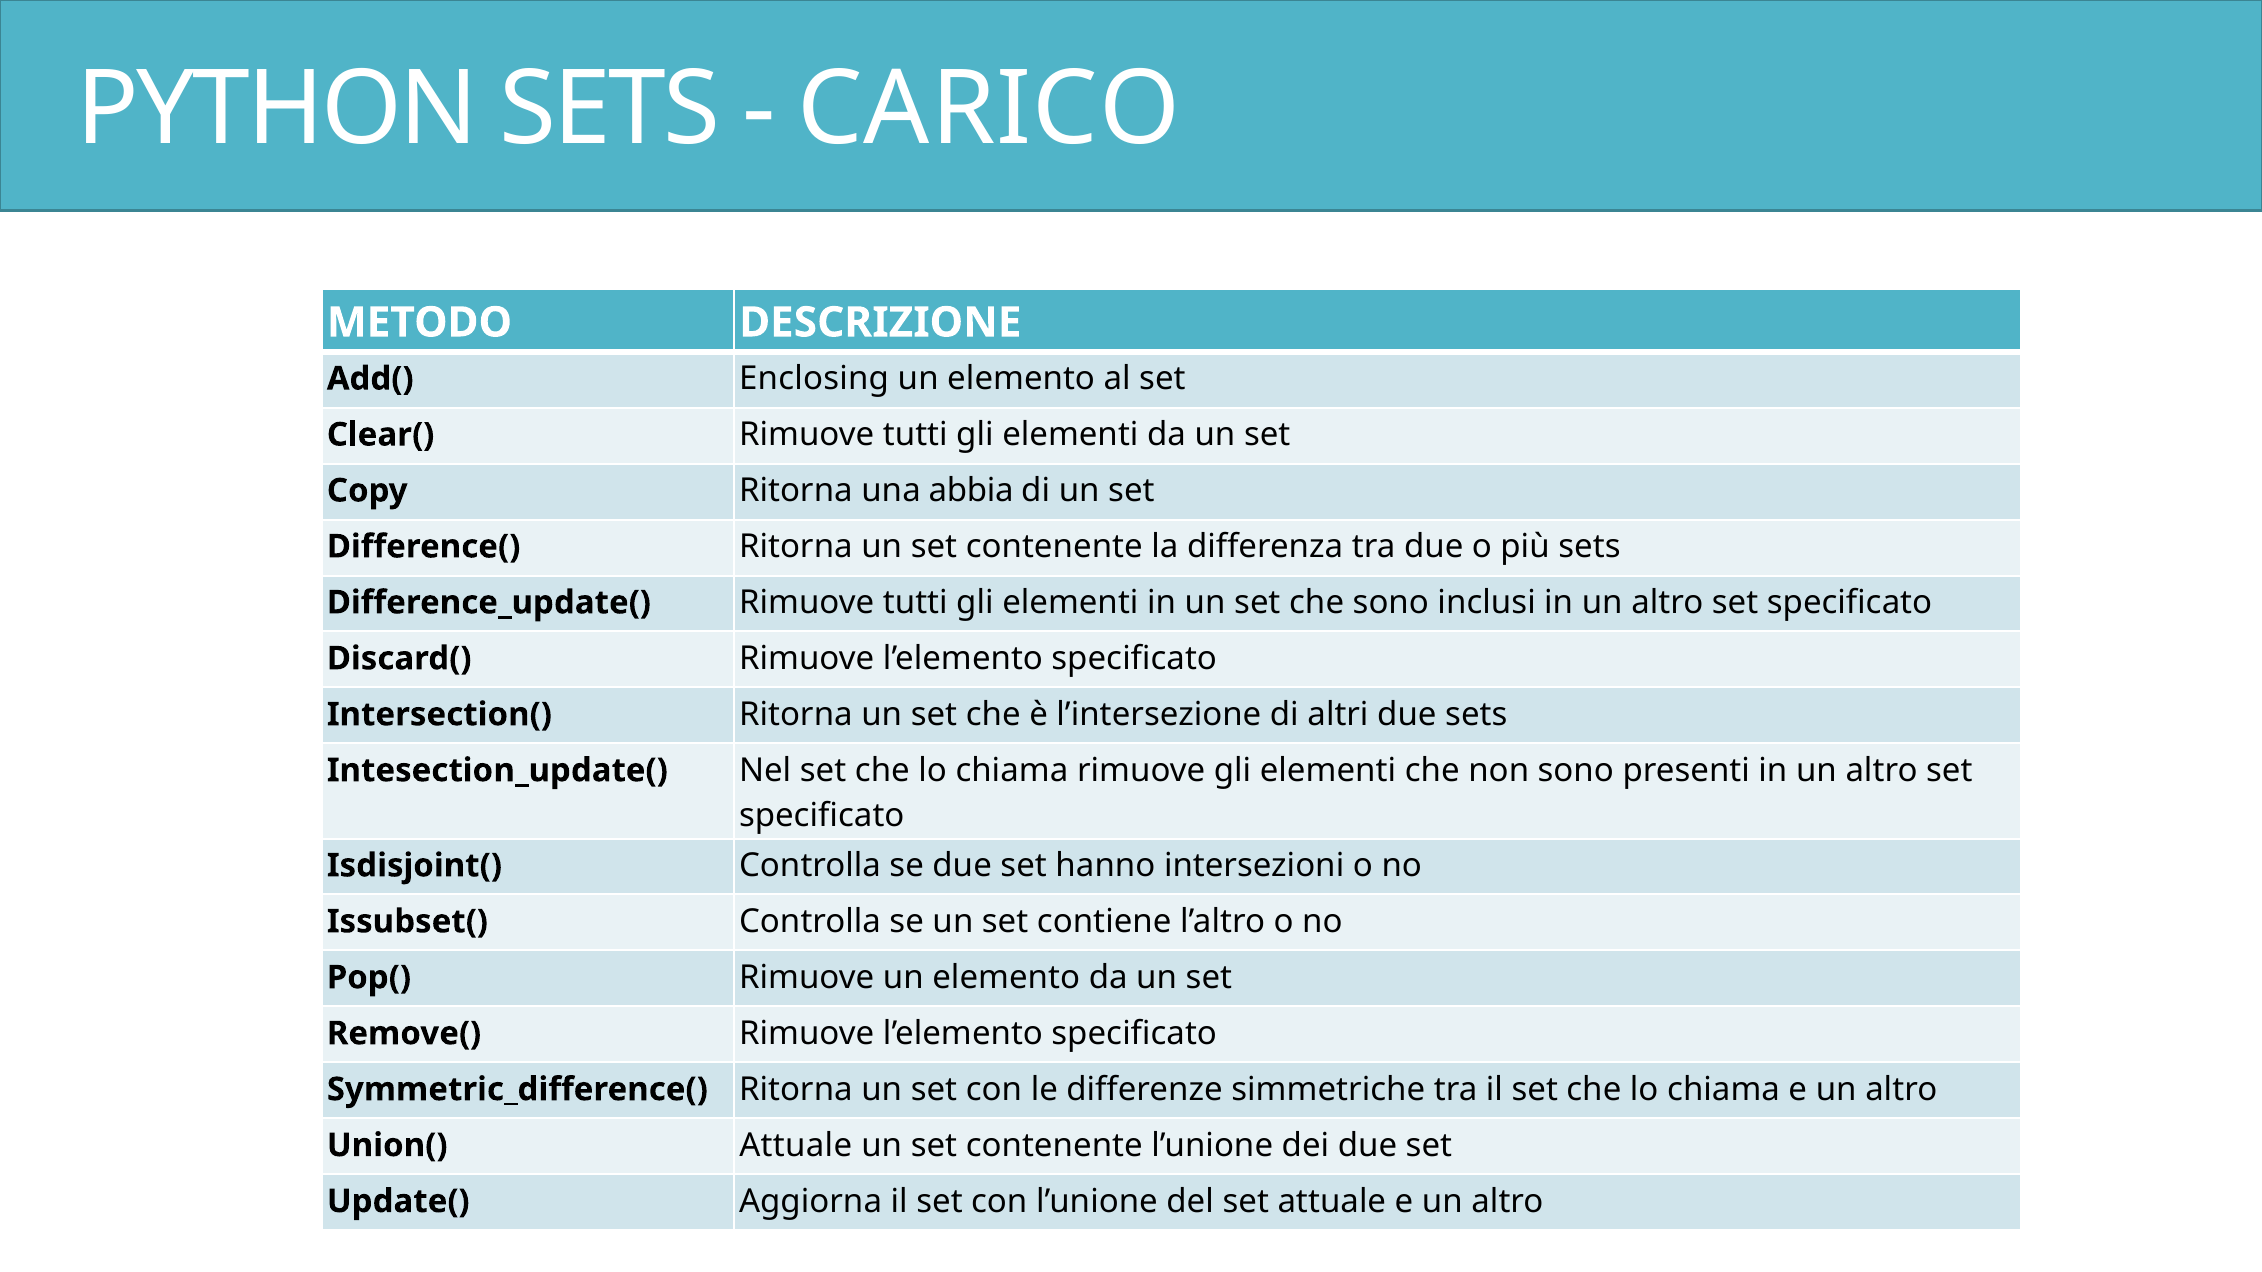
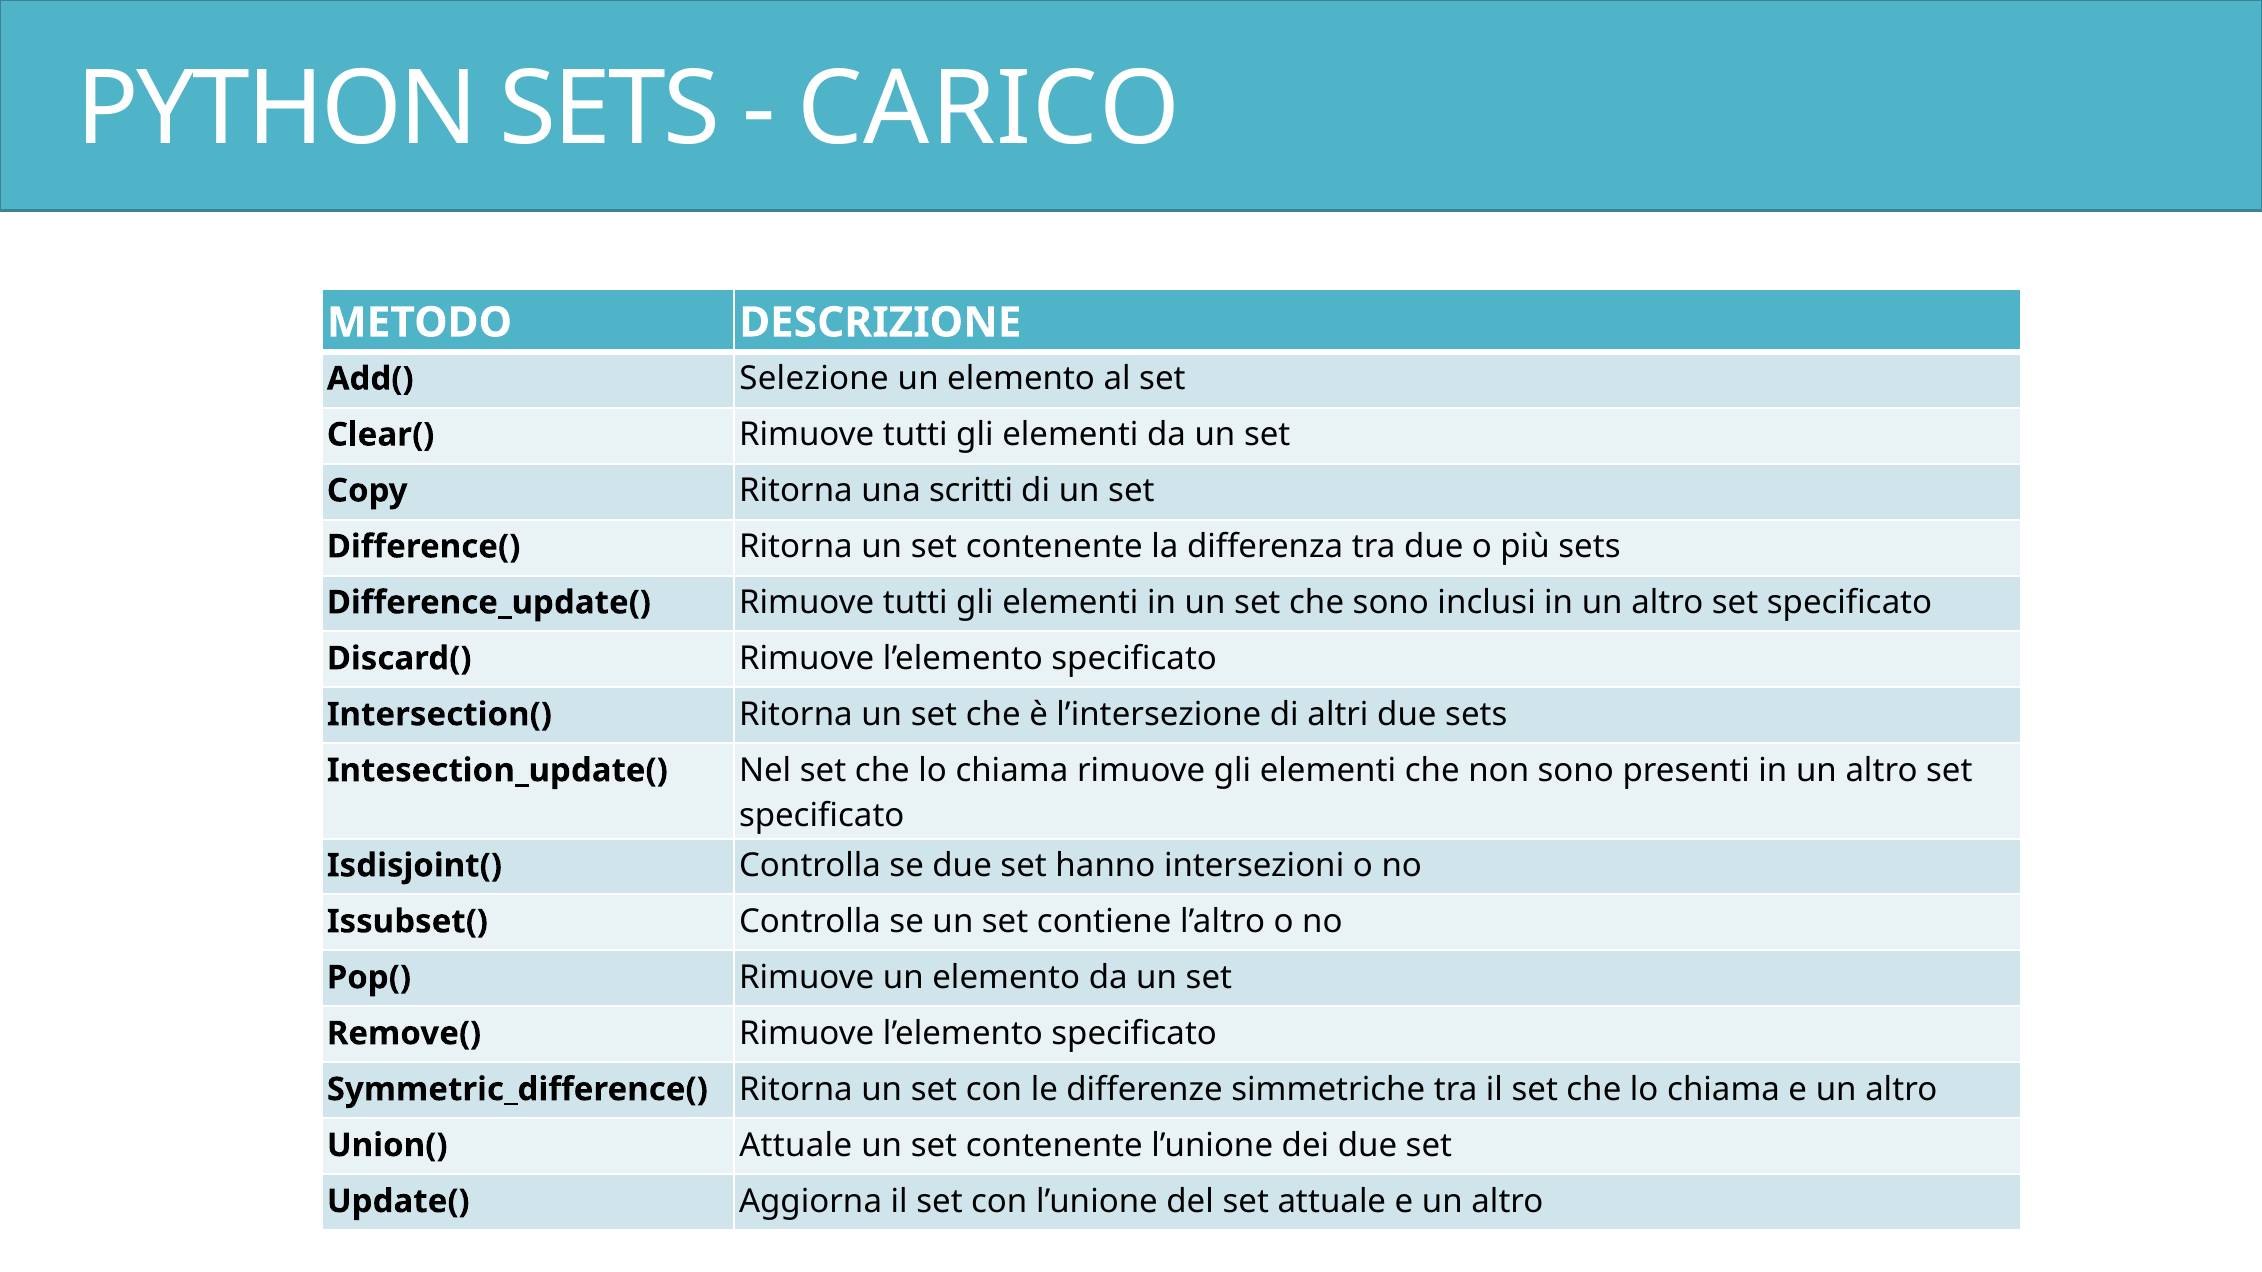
Enclosing: Enclosing -> Selezione (814, 379)
abbia: abbia -> scritti (971, 491)
